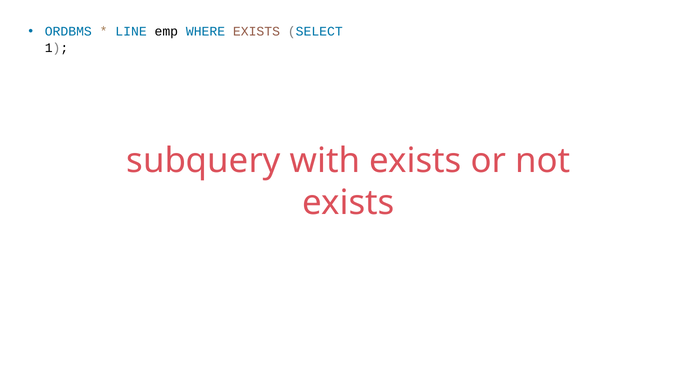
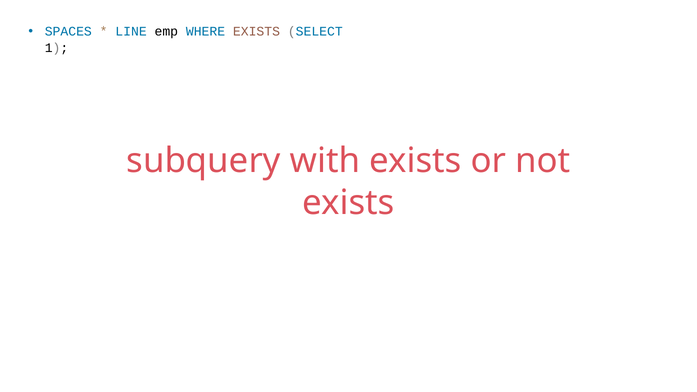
ORDBMS: ORDBMS -> SPACES (68, 31)
